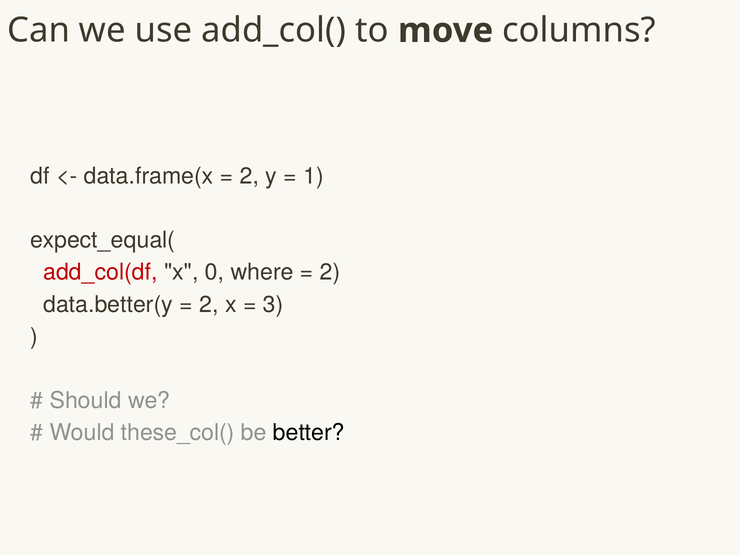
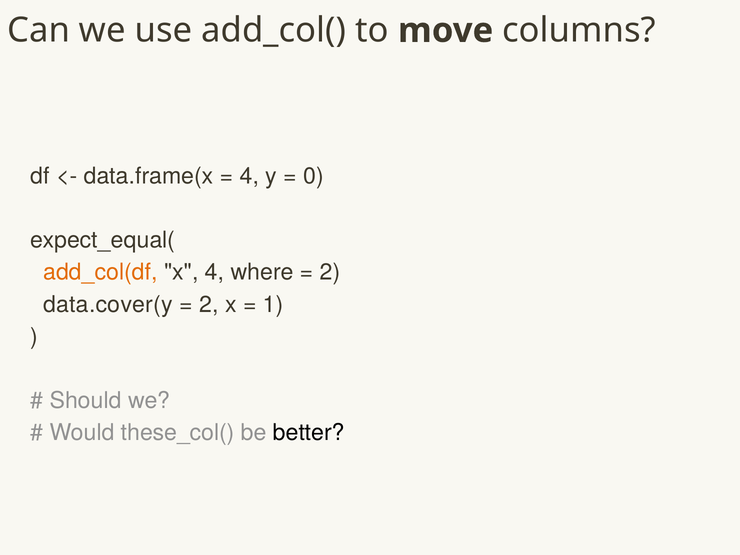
2: 2 -> 4 (249, 176)
1: 1 -> 0 (314, 176)
add_col(df colour: red -> orange (100, 272)
x 0: 0 -> 4 (215, 272)
data.better(y: data.better(y -> data.cover(y (108, 304)
3: 3 -> 1 (273, 304)
